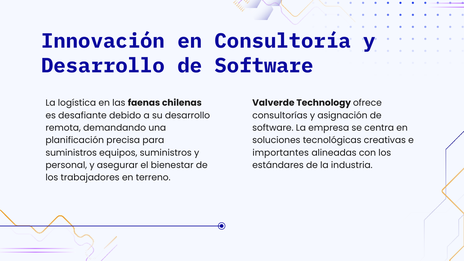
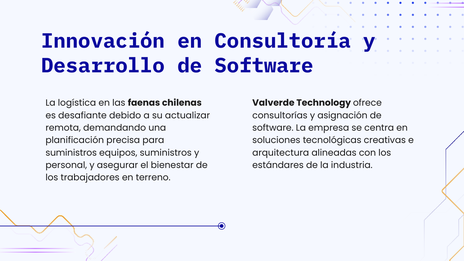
su desarrollo: desarrollo -> actualizar (187, 115)
importantes: importantes -> arquitectura (281, 153)
